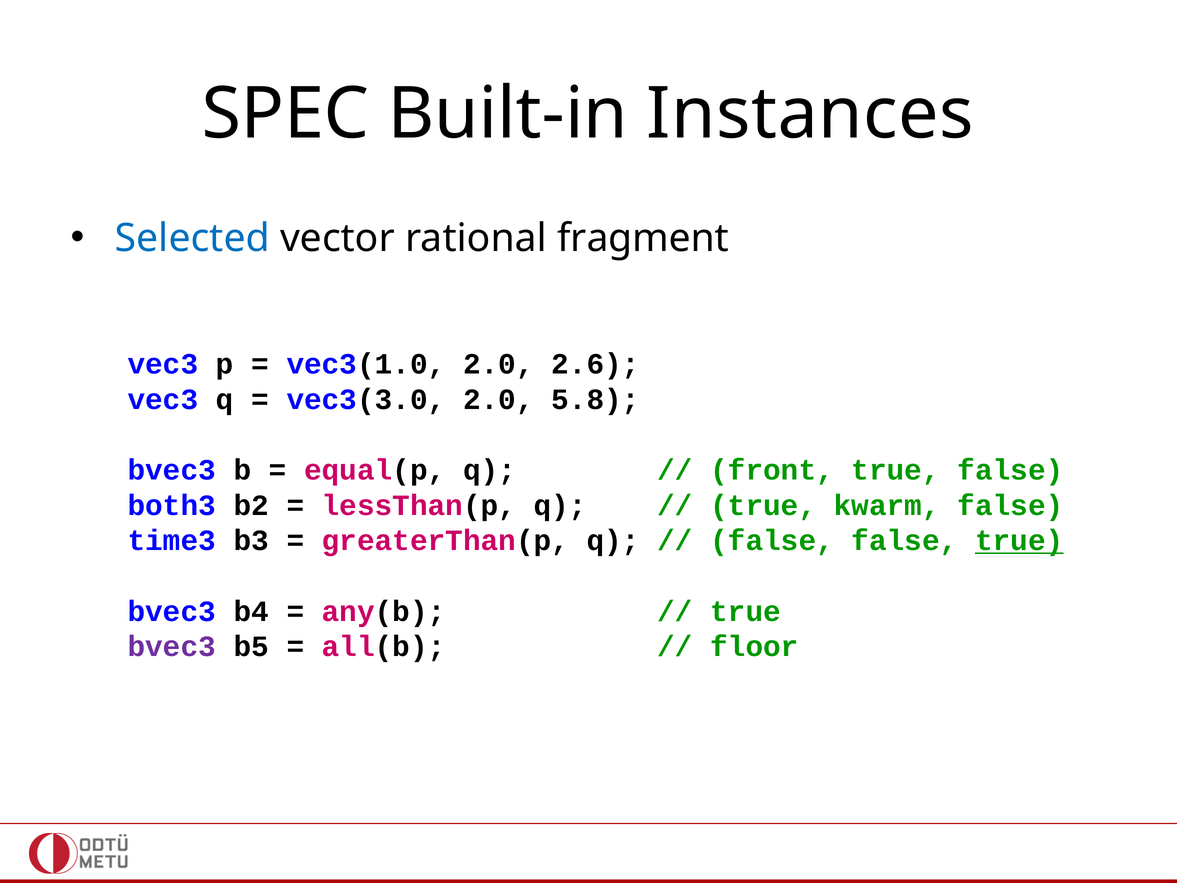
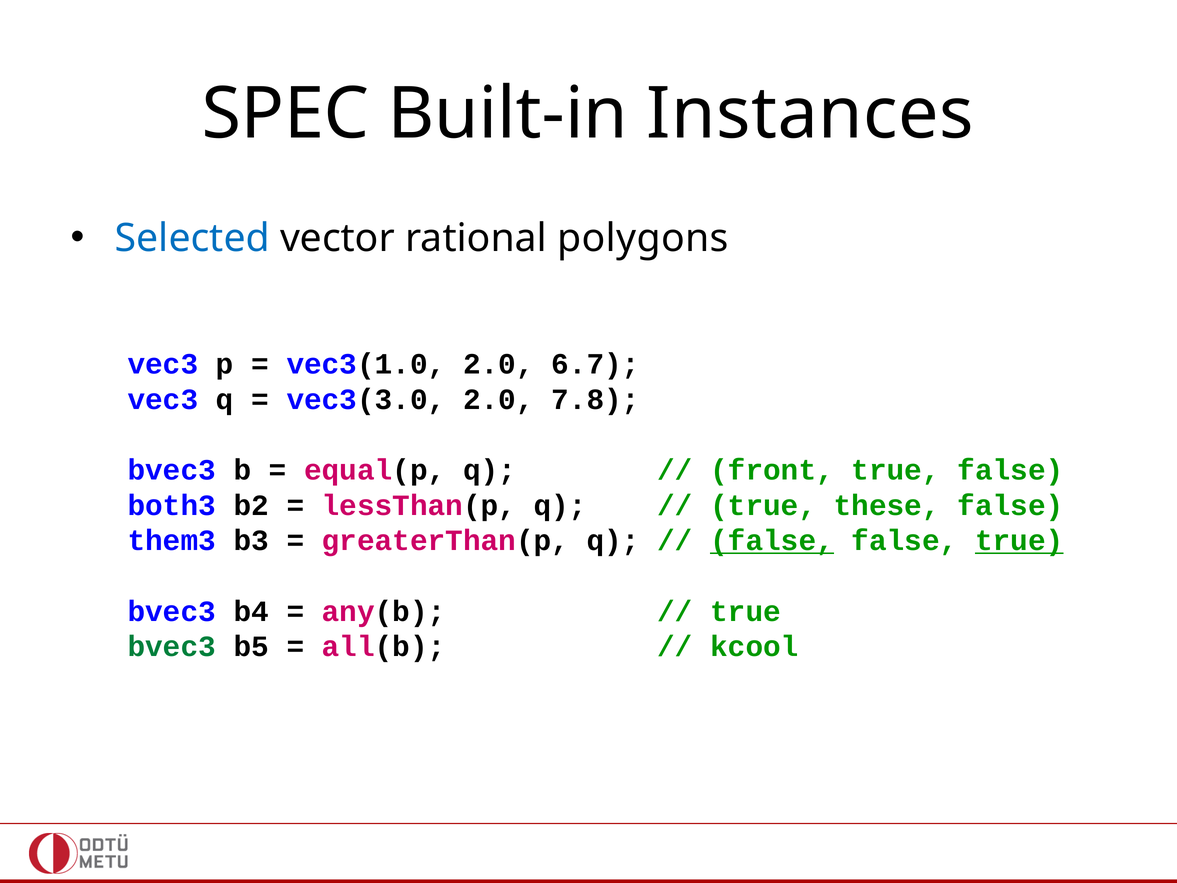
fragment: fragment -> polygons (643, 238)
2.6: 2.6 -> 6.7 (595, 364)
5.8: 5.8 -> 7.8 (595, 399)
kwarm: kwarm -> these (887, 505)
time3: time3 -> them3 (172, 541)
false underline: none -> present (772, 541)
bvec3 colour: purple -> green (172, 646)
floor: floor -> kcool (754, 646)
